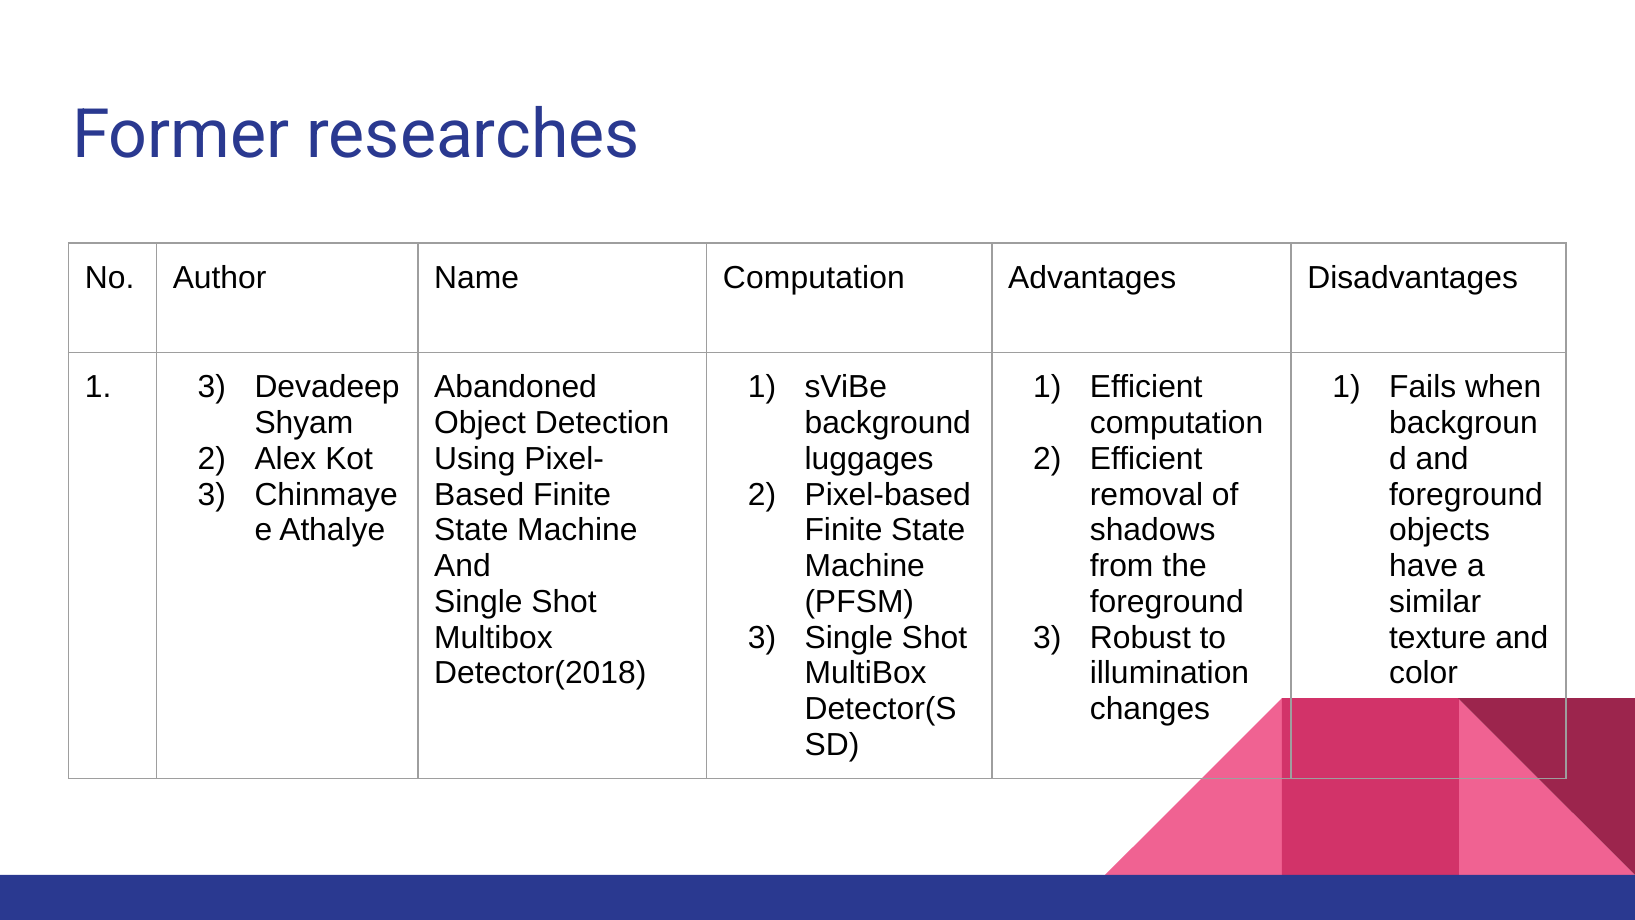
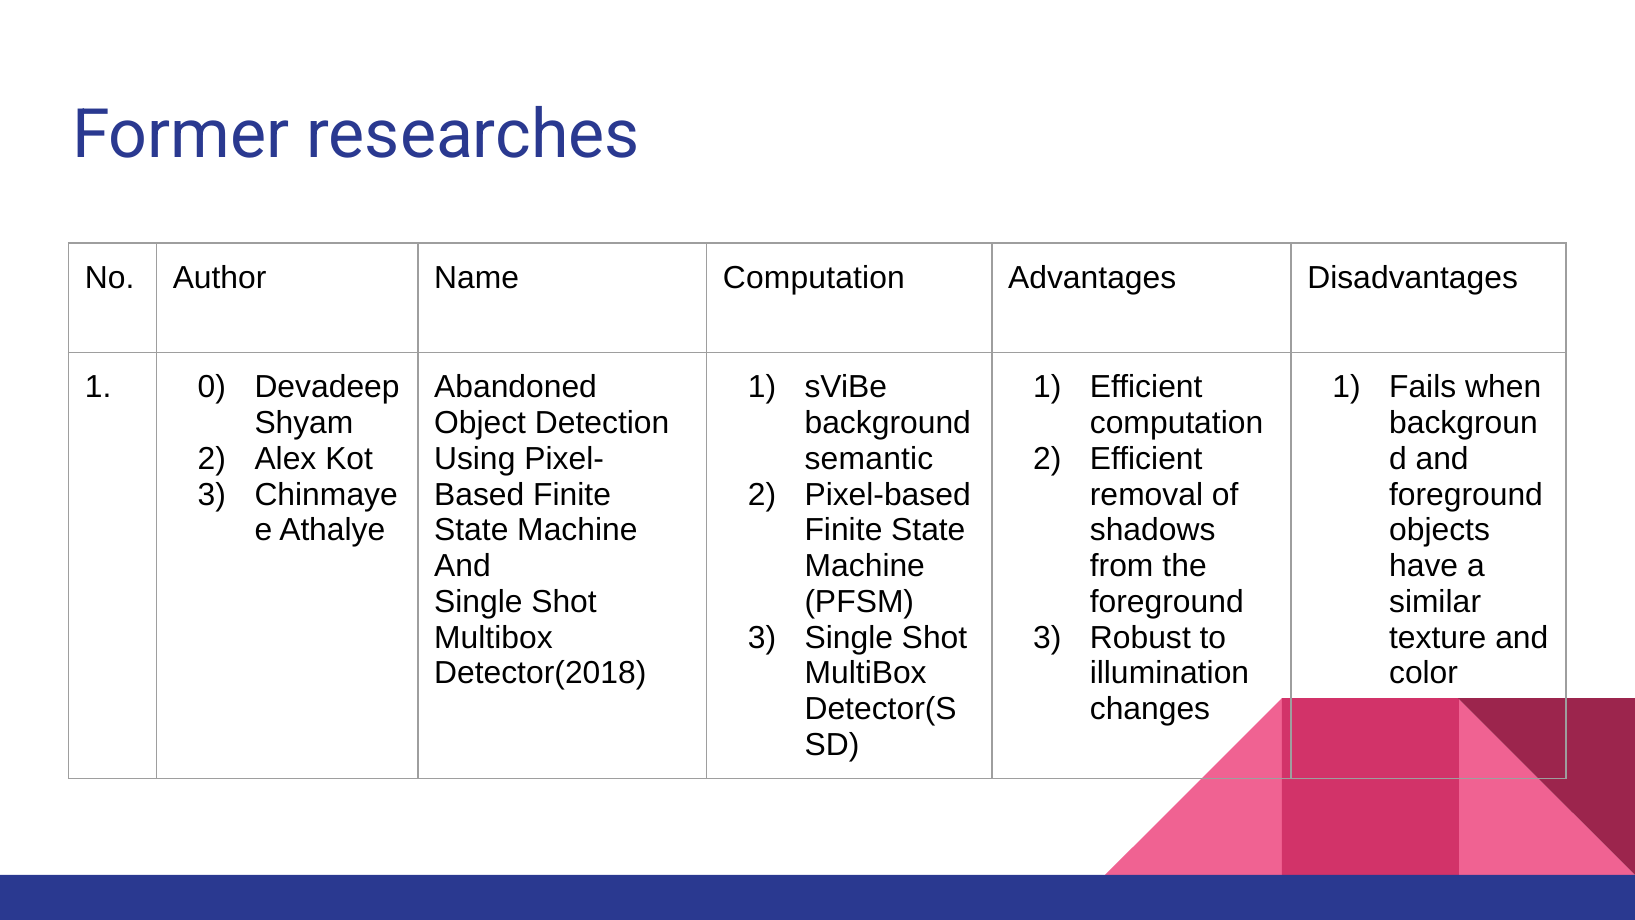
1 3: 3 -> 0 (212, 387)
luggages: luggages -> semantic (869, 459)
